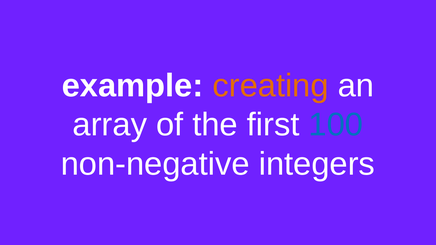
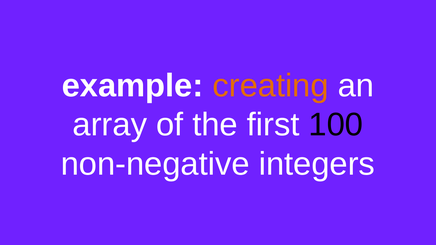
100 colour: blue -> black (336, 125)
